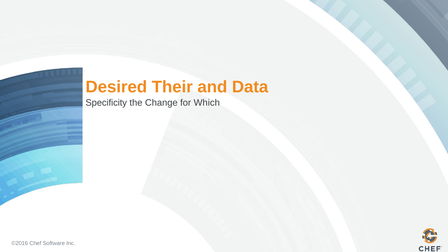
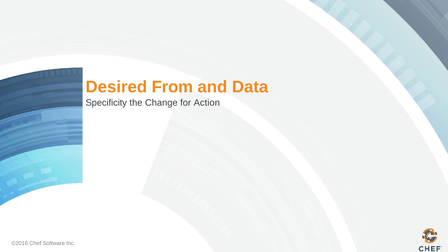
Their: Their -> From (172, 87)
Which: Which -> Action (207, 103)
